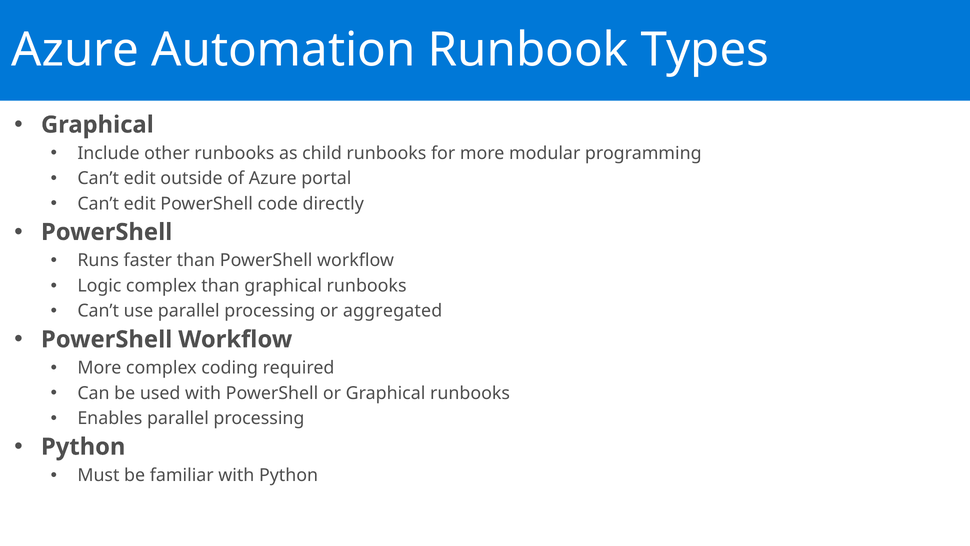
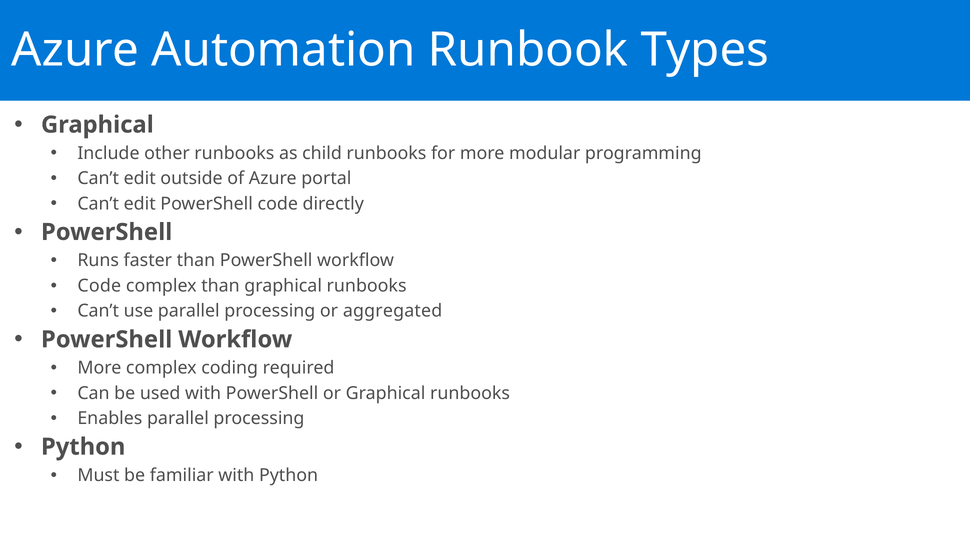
Logic: Logic -> Code (99, 286)
